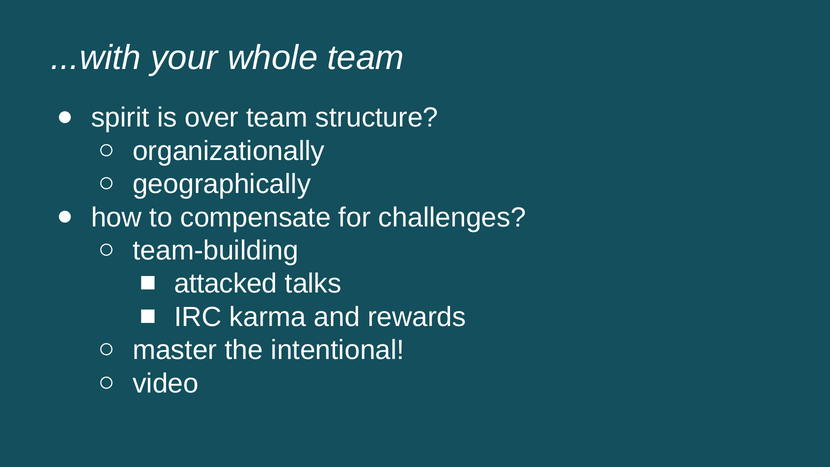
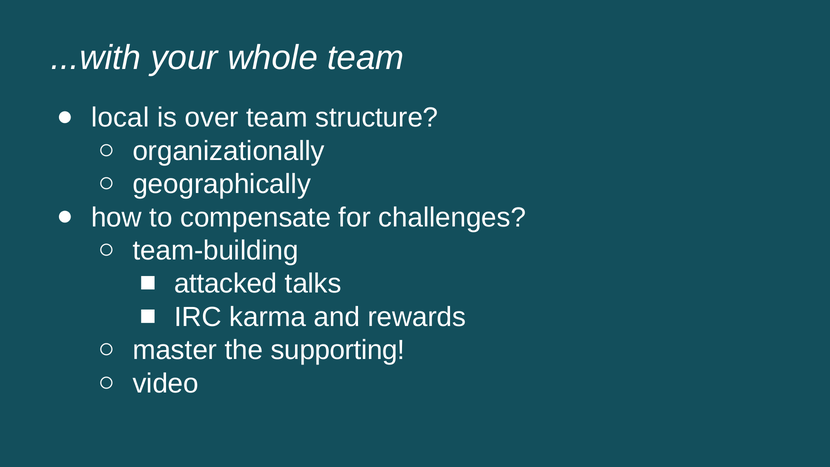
spirit: spirit -> local (120, 118)
intentional: intentional -> supporting (338, 350)
